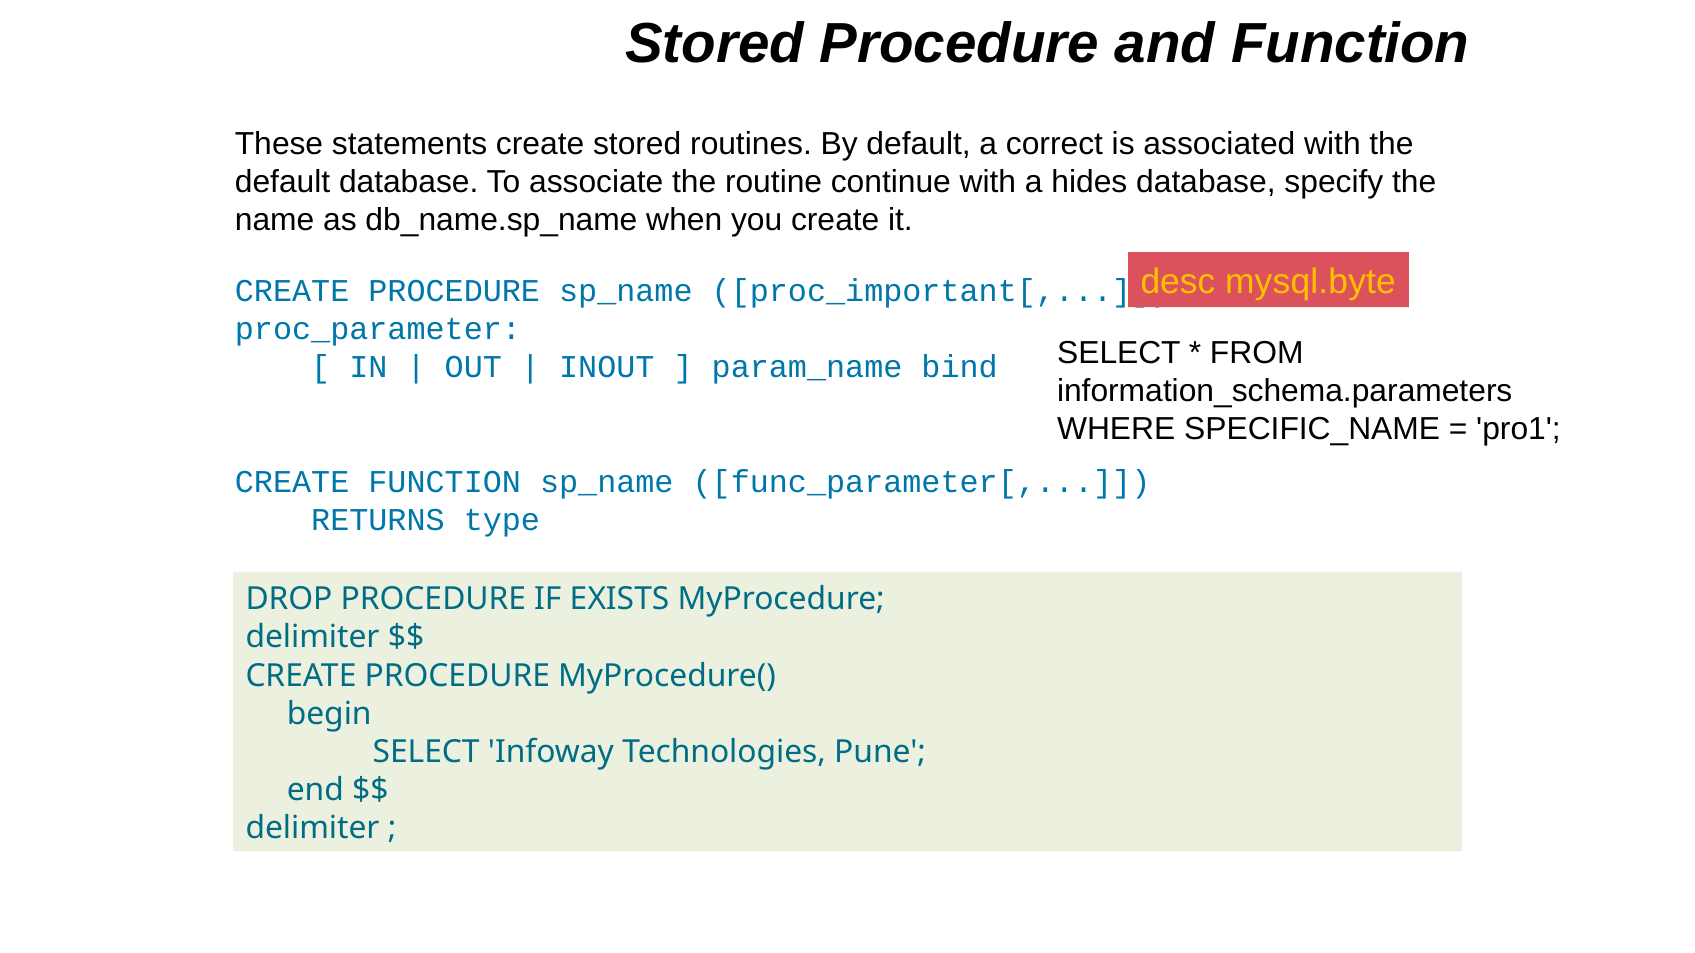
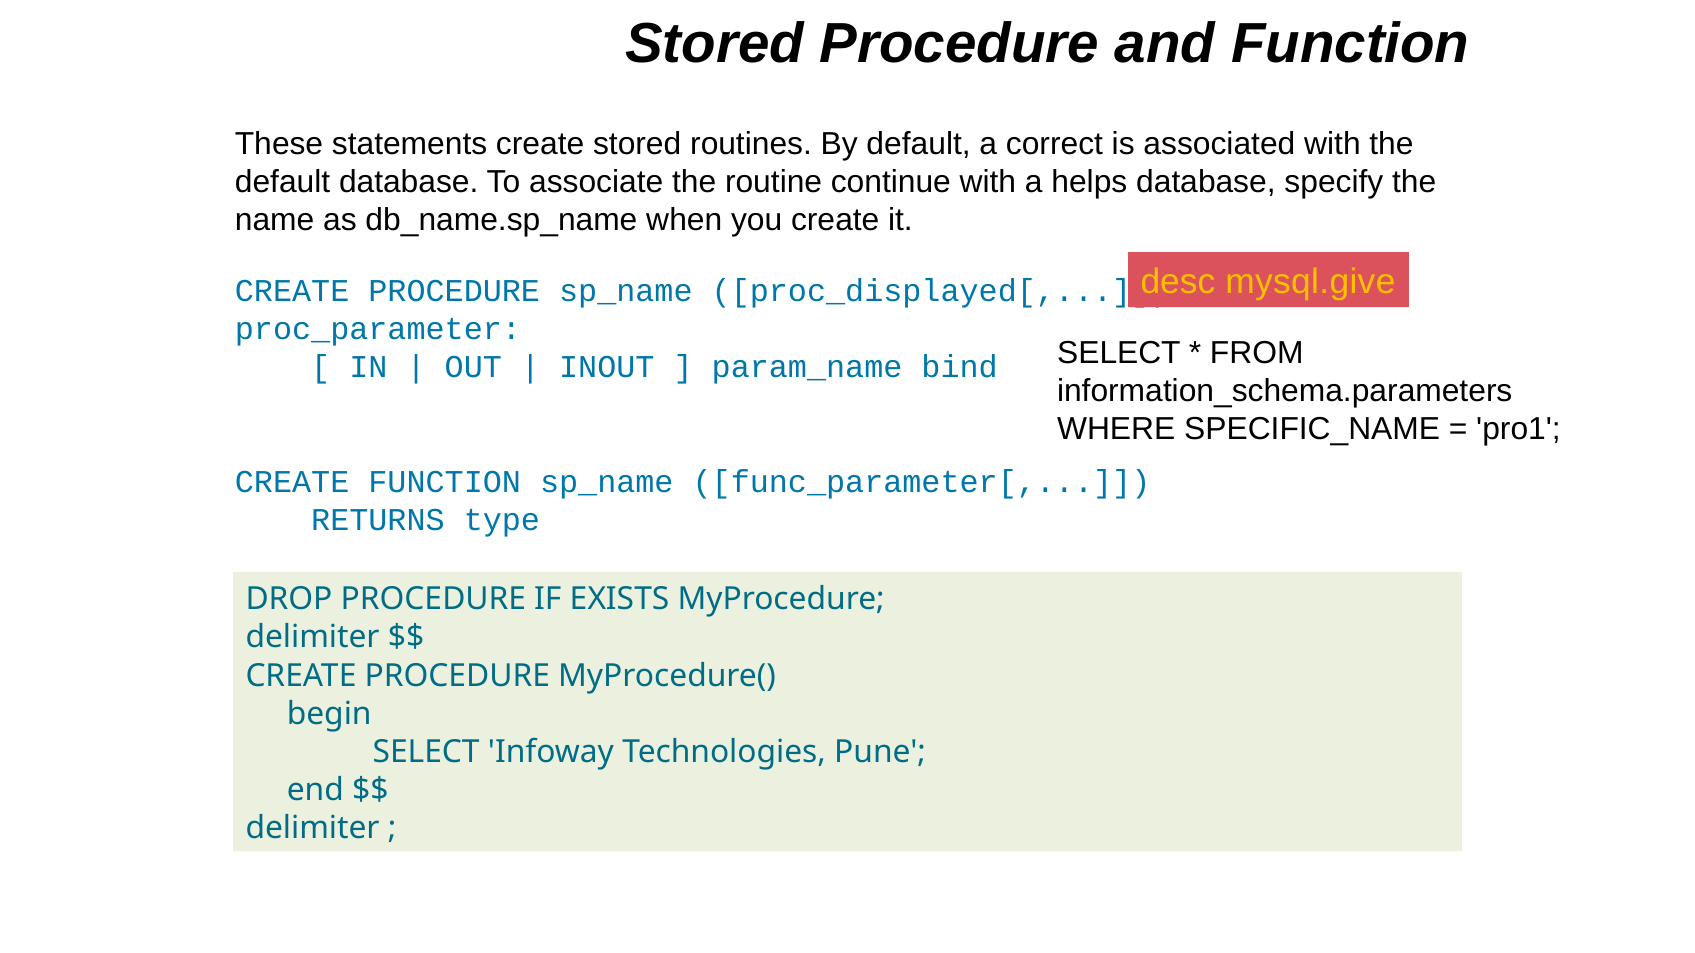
hides: hides -> helps (1089, 182)
mysql.byte: mysql.byte -> mysql.give (1310, 282)
proc_important[: proc_important[ -> proc_displayed[ (941, 291)
